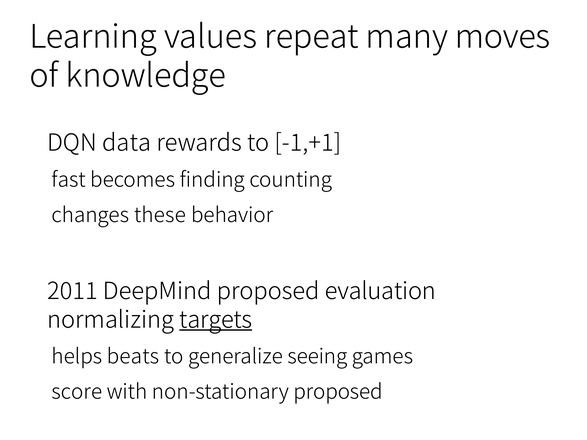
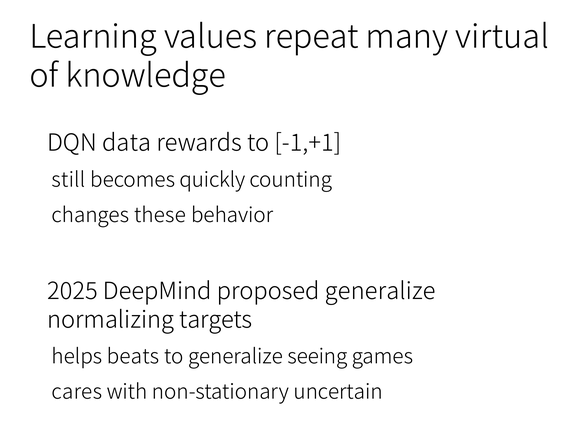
moves: moves -> virtual (502, 37)
fast: fast -> still (69, 180)
finding: finding -> quickly (212, 180)
2011: 2011 -> 2025 (72, 292)
proposed evaluation: evaluation -> generalize (380, 292)
targets underline: present -> none (216, 320)
score: score -> cares (77, 392)
non-stationary proposed: proposed -> uncertain (338, 392)
